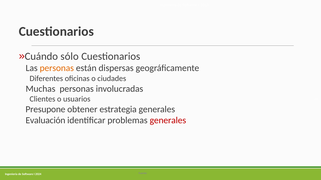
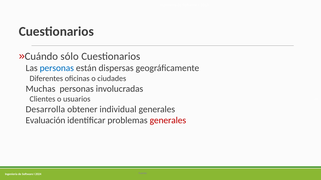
personas colour: orange -> blue (57, 68)
Presupone: Presupone -> Desarrolla (45, 109)
estrategia: estrategia -> individual (118, 109)
